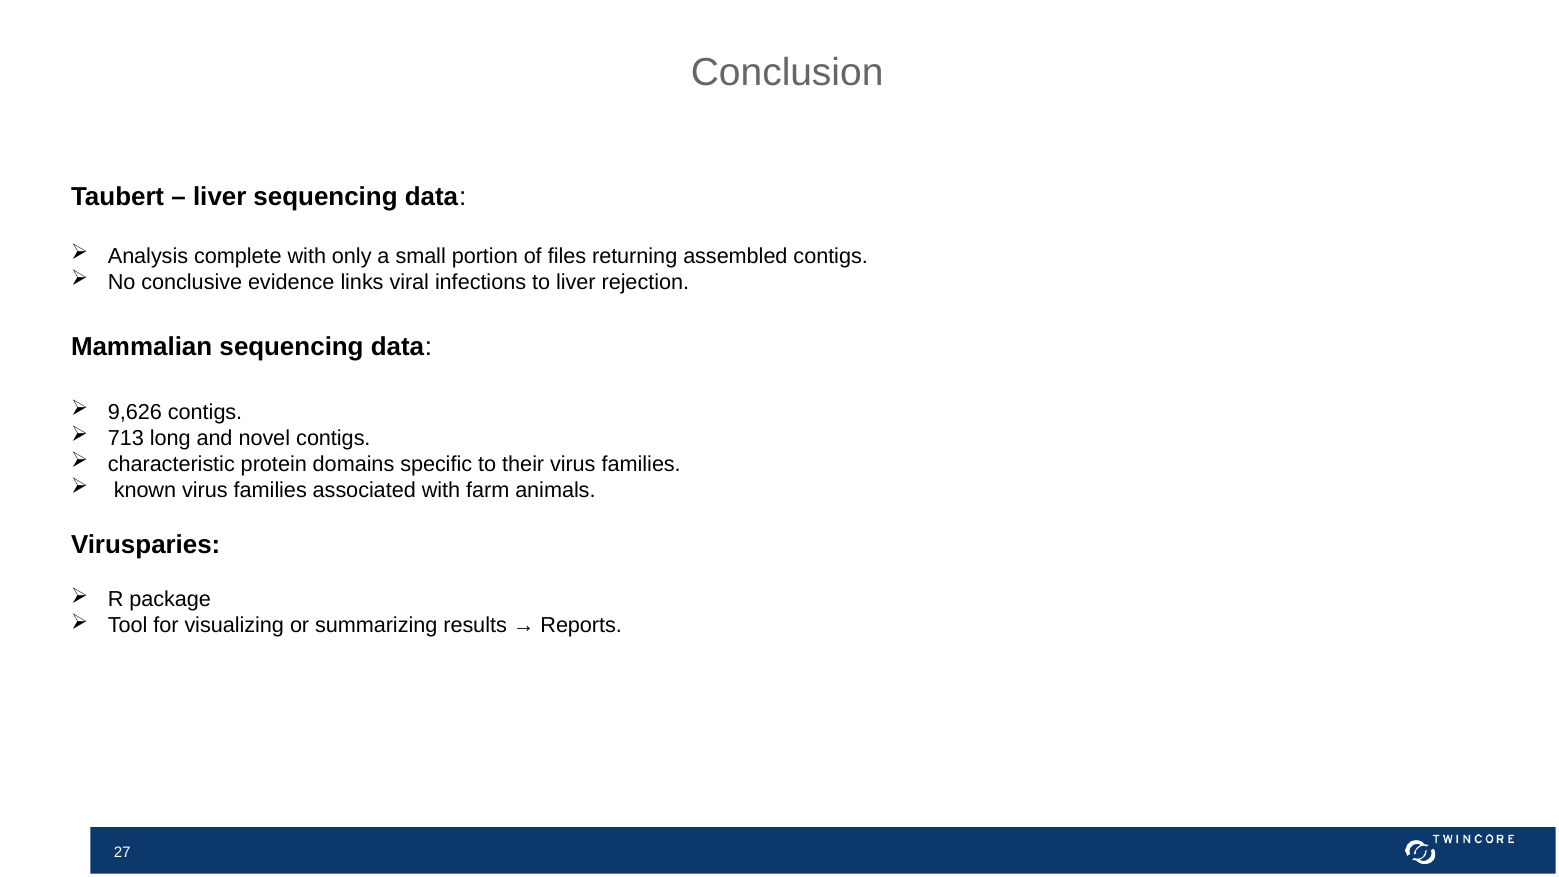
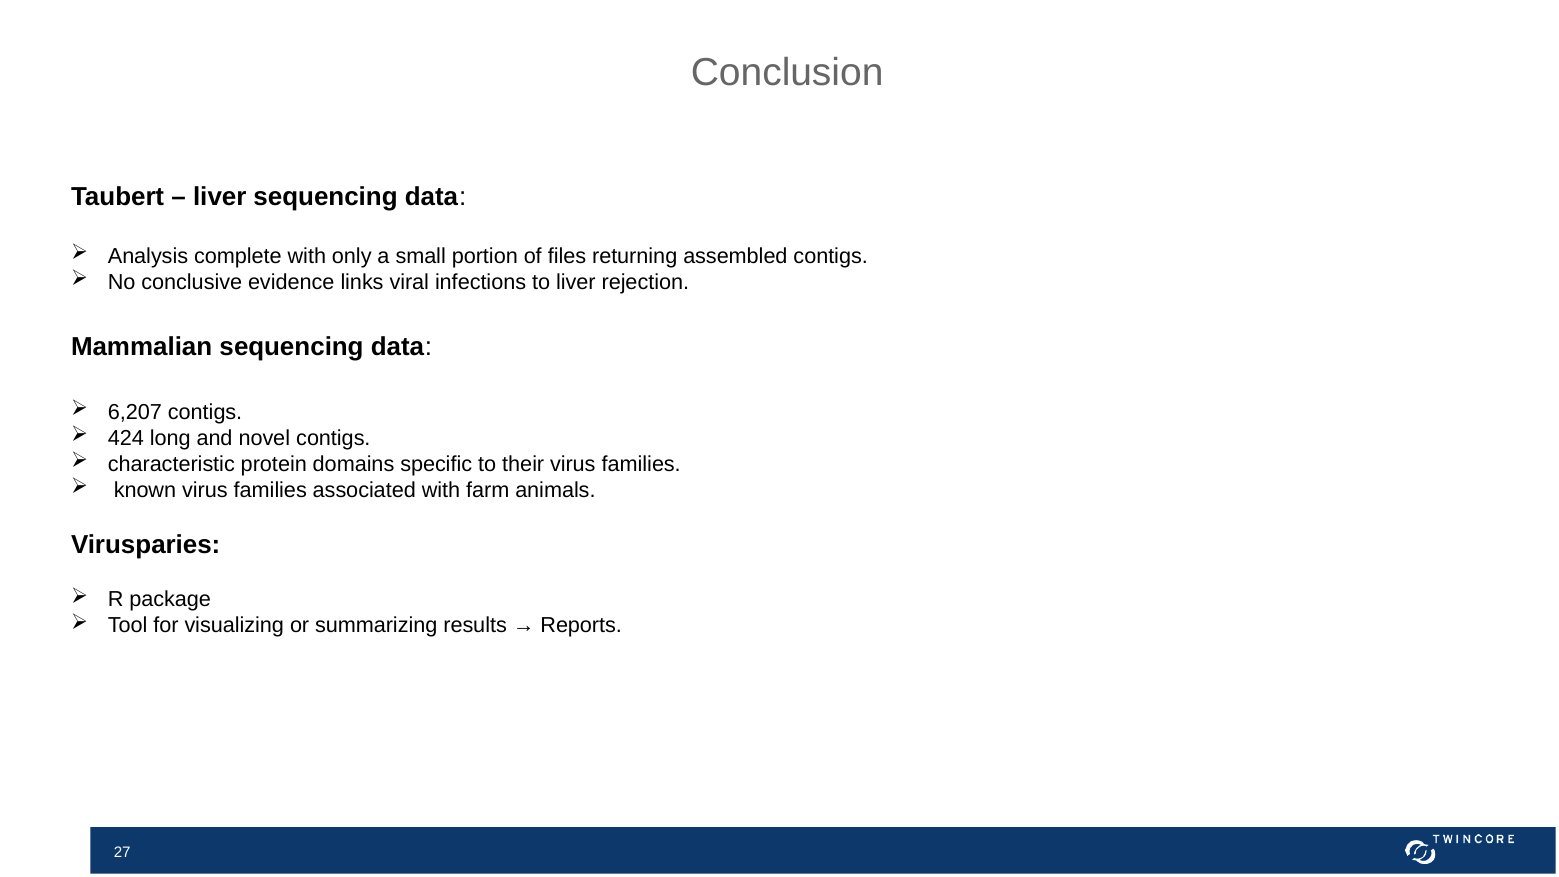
9,626: 9,626 -> 6,207 (135, 412)
713: 713 -> 424 (126, 438)
